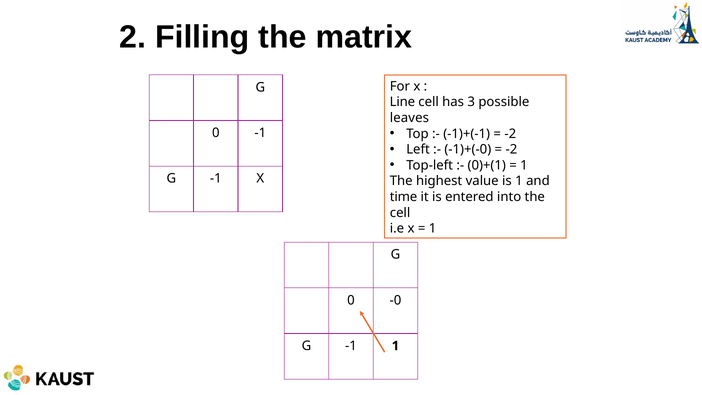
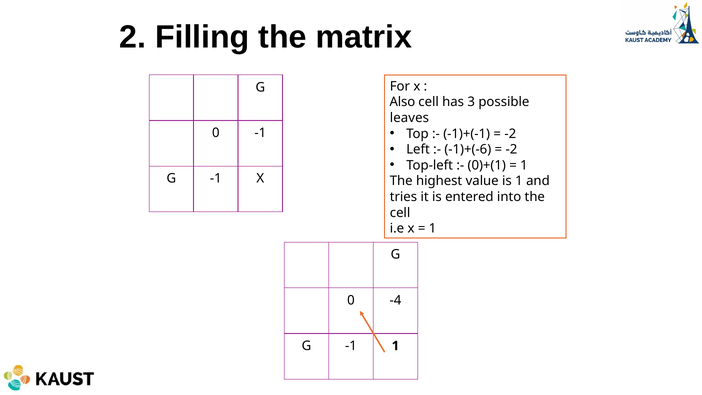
Line: Line -> Also (402, 102)
-1)+(-0: -1)+(-0 -> -1)+(-6 (468, 149)
time: time -> tries (403, 197)
-0: -0 -> -4 (395, 300)
